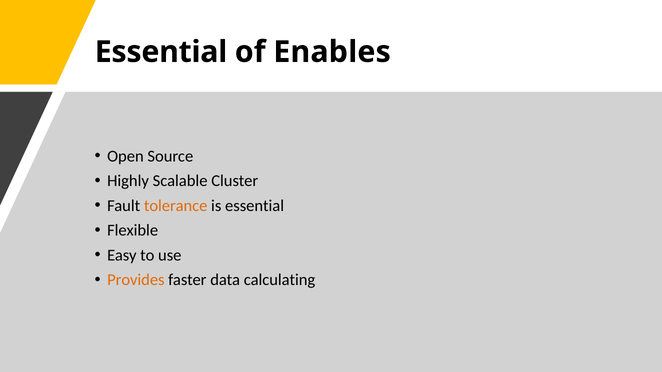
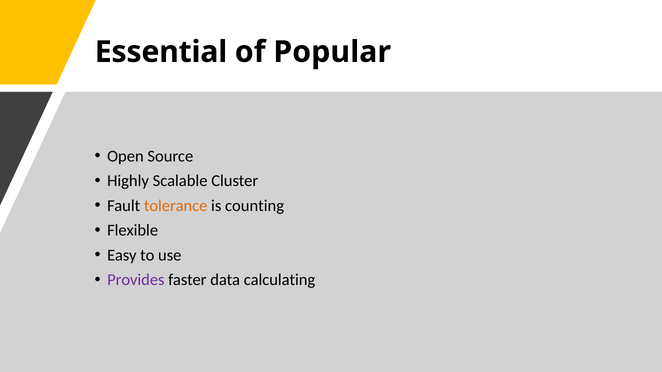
Enables: Enables -> Popular (332, 52)
is essential: essential -> counting (255, 206)
Provides colour: orange -> purple (136, 280)
